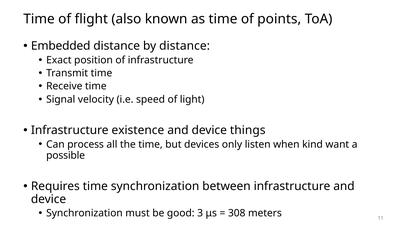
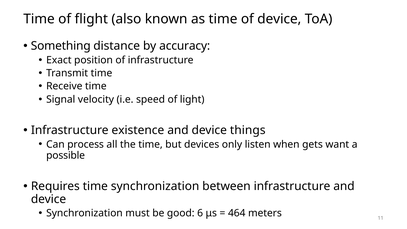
of points: points -> device (279, 19)
Embedded: Embedded -> Something (61, 46)
by distance: distance -> accuracy (185, 46)
kind: kind -> gets (312, 144)
3: 3 -> 6 (200, 213)
308: 308 -> 464 (237, 213)
